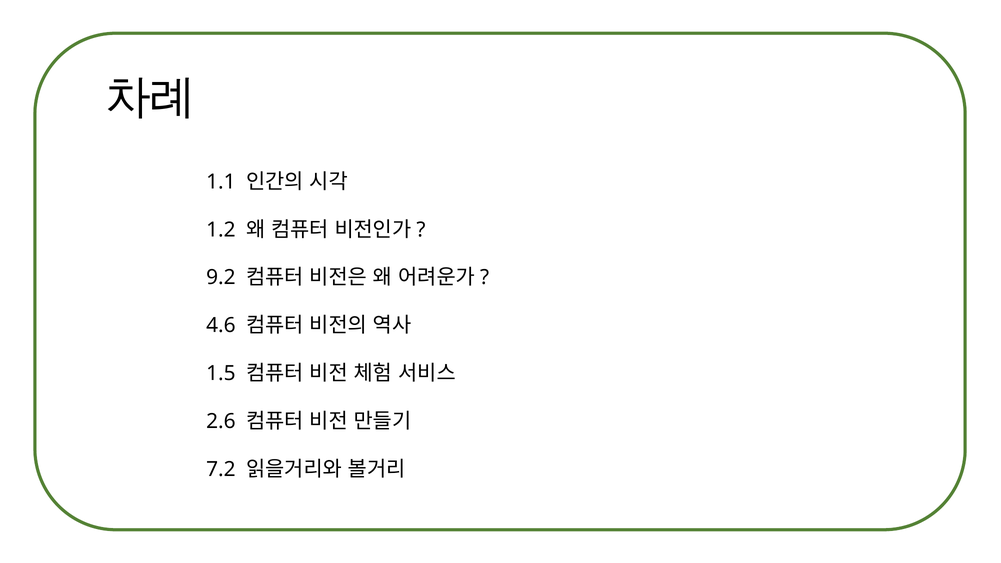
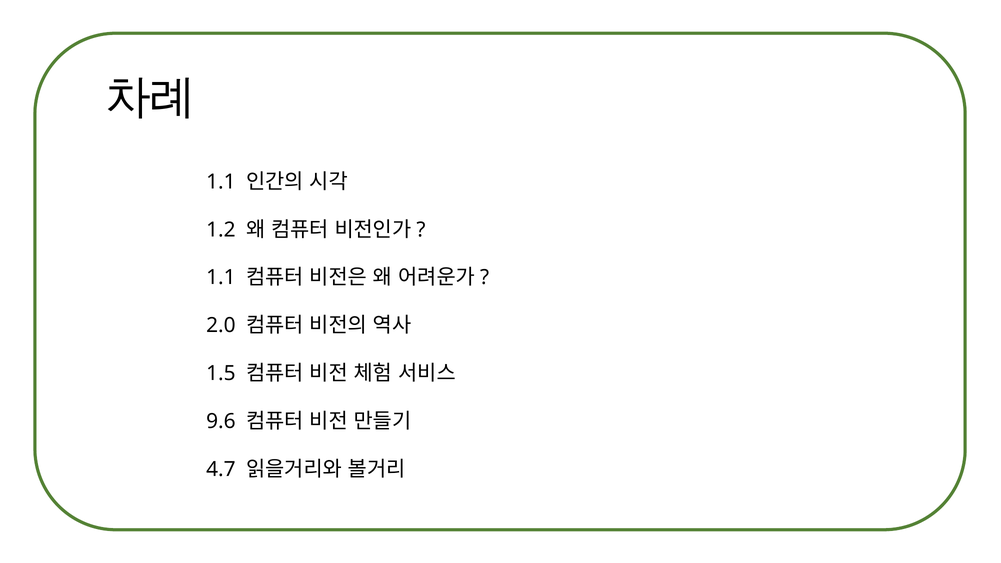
9.2: 9.2 -> 1.1 (221, 278)
4.6: 4.6 -> 2.0 (221, 326)
2.6: 2.6 -> 9.6 (221, 422)
7.2: 7.2 -> 4.7 (221, 470)
